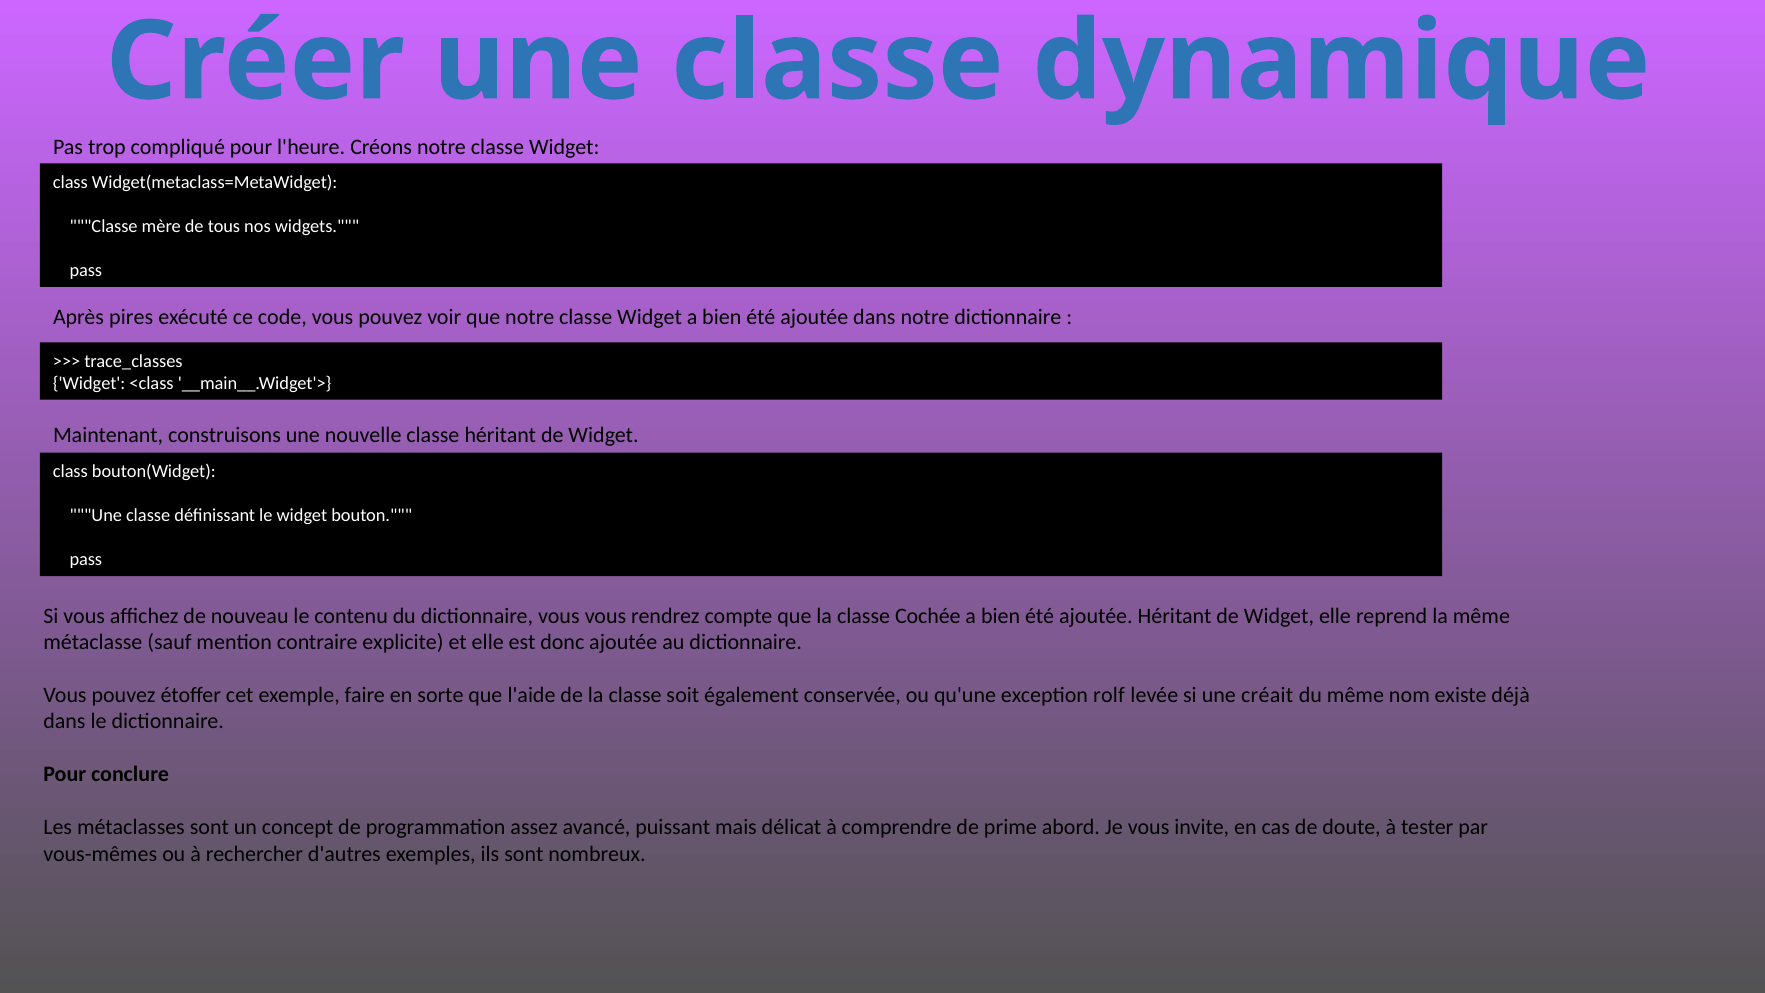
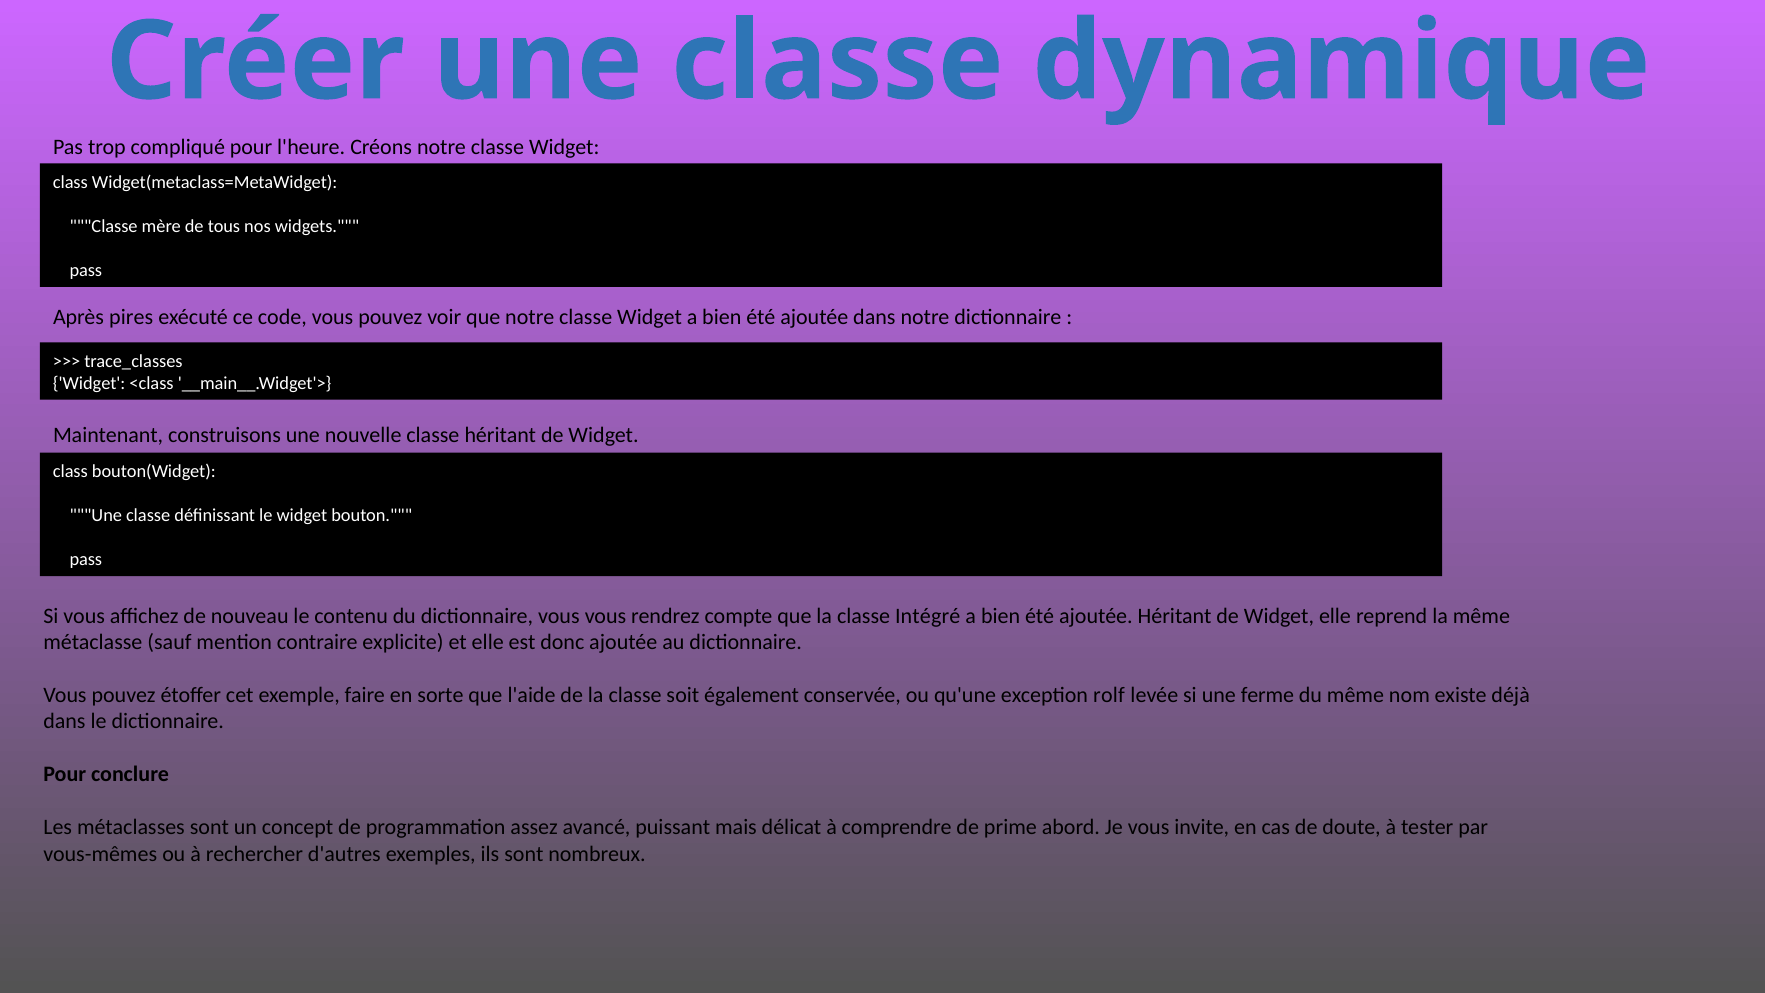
Cochée: Cochée -> Intégré (928, 616)
créait: créait -> ferme (1267, 695)
